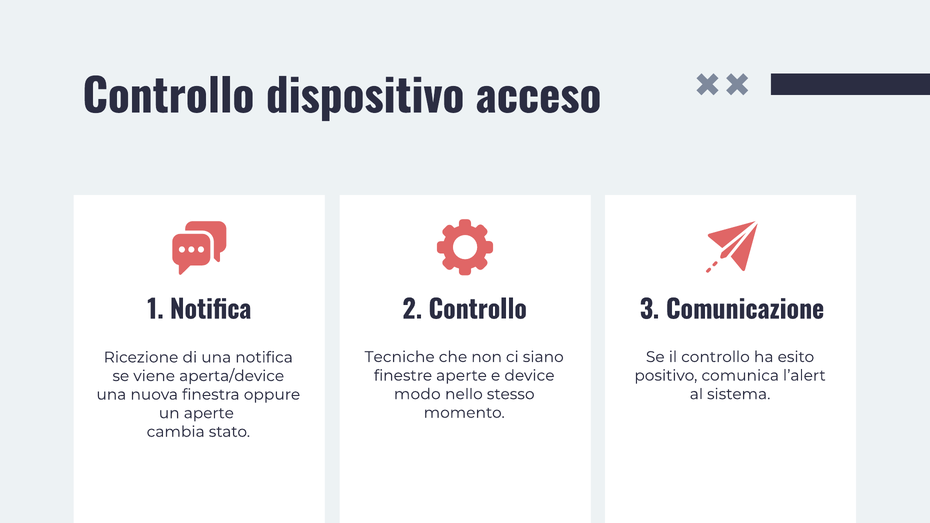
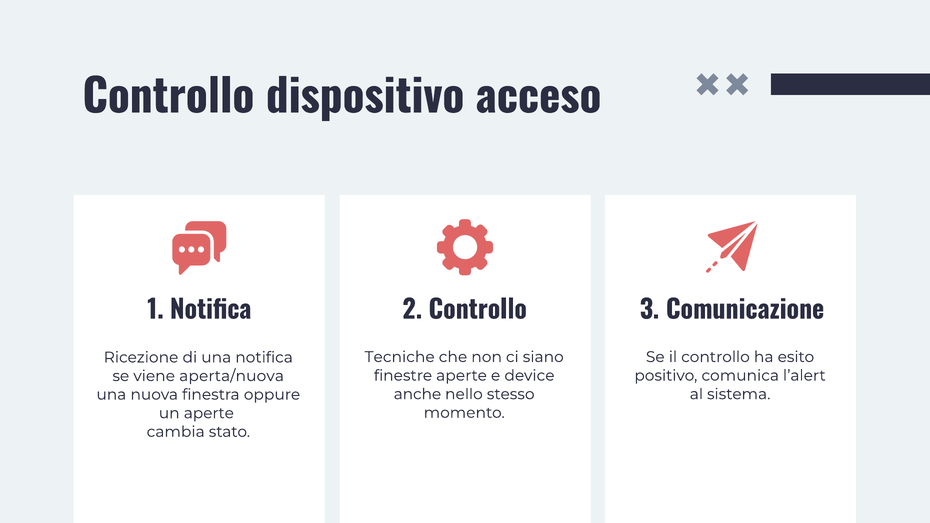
aperta/device: aperta/device -> aperta/nuova (232, 376)
modo: modo -> anche (417, 394)
